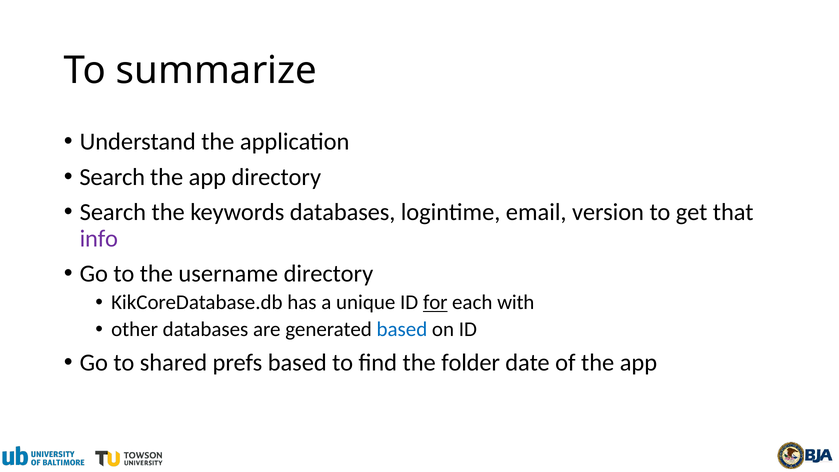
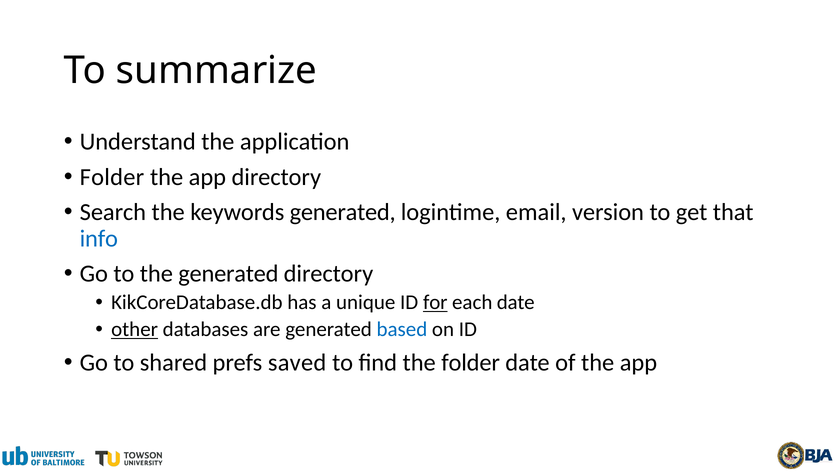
Search: Search -> Folder (112, 177)
keywords databases: databases -> generated (343, 212)
info colour: purple -> blue (99, 238)
the username: username -> generated (228, 274)
each with: with -> date (516, 302)
other underline: none -> present (135, 329)
prefs based: based -> saved (297, 363)
